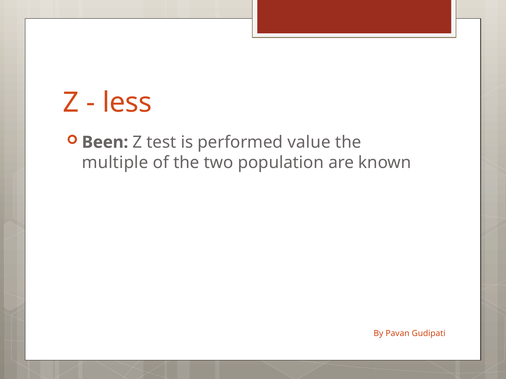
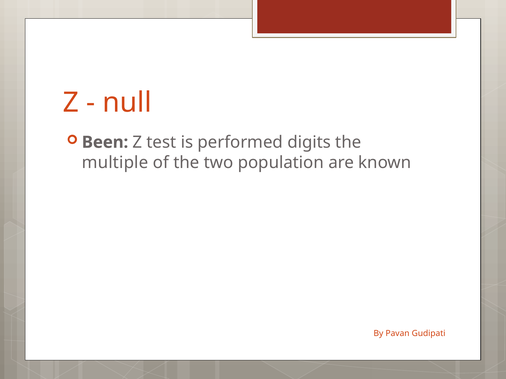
less: less -> null (127, 103)
value: value -> digits (309, 142)
